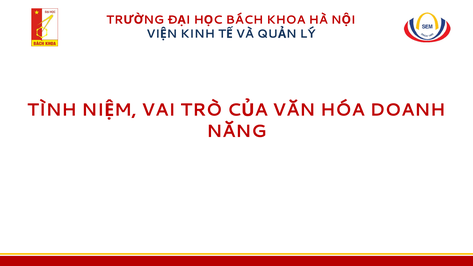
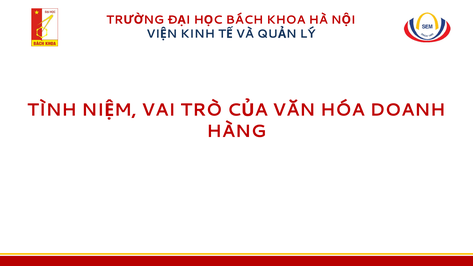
NĂNG: NĂNG -> HÀNG (236, 131)
